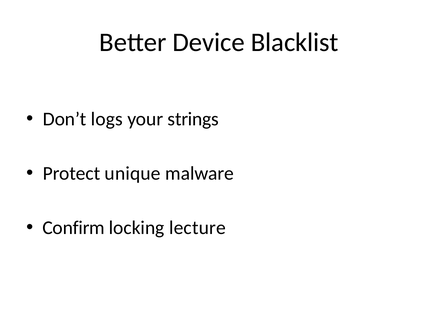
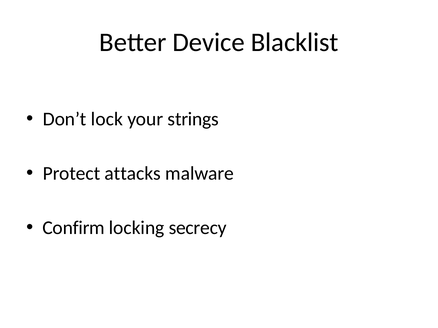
logs: logs -> lock (107, 119)
unique: unique -> attacks (133, 174)
lecture: lecture -> secrecy (198, 228)
